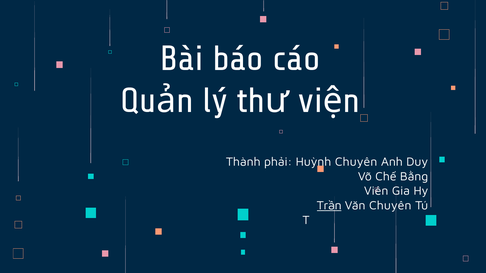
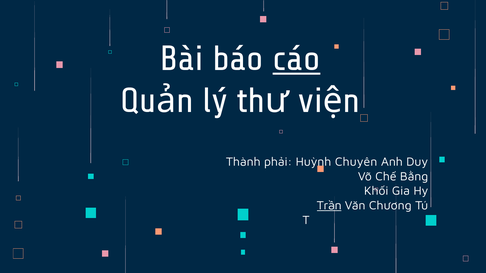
cáo underline: none -> present (297, 59)
Viên: Viên -> Khối (376, 191)
Văn Chuyên: Chuyên -> Chương (390, 206)
